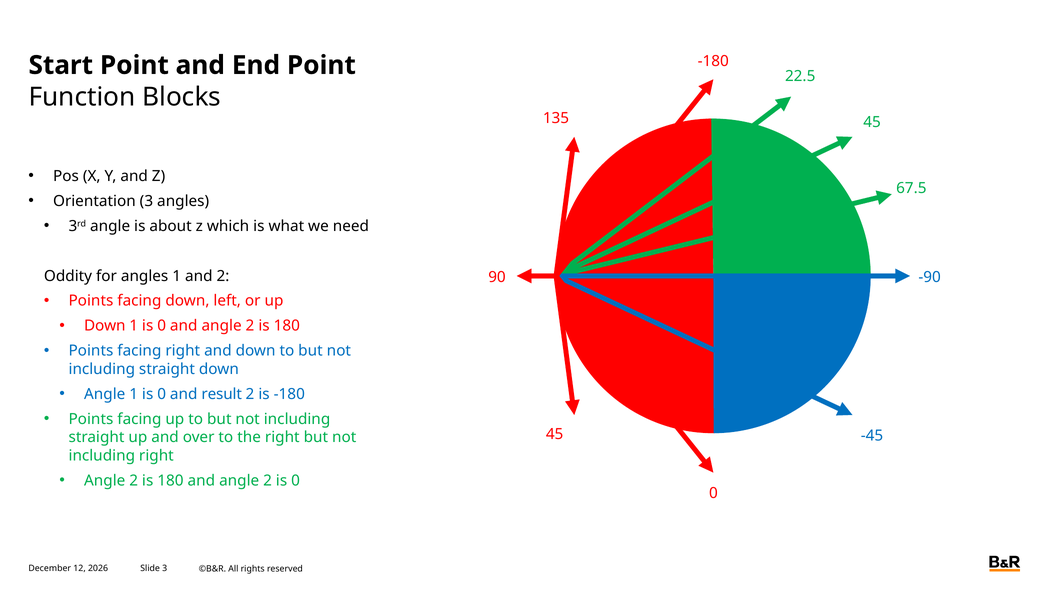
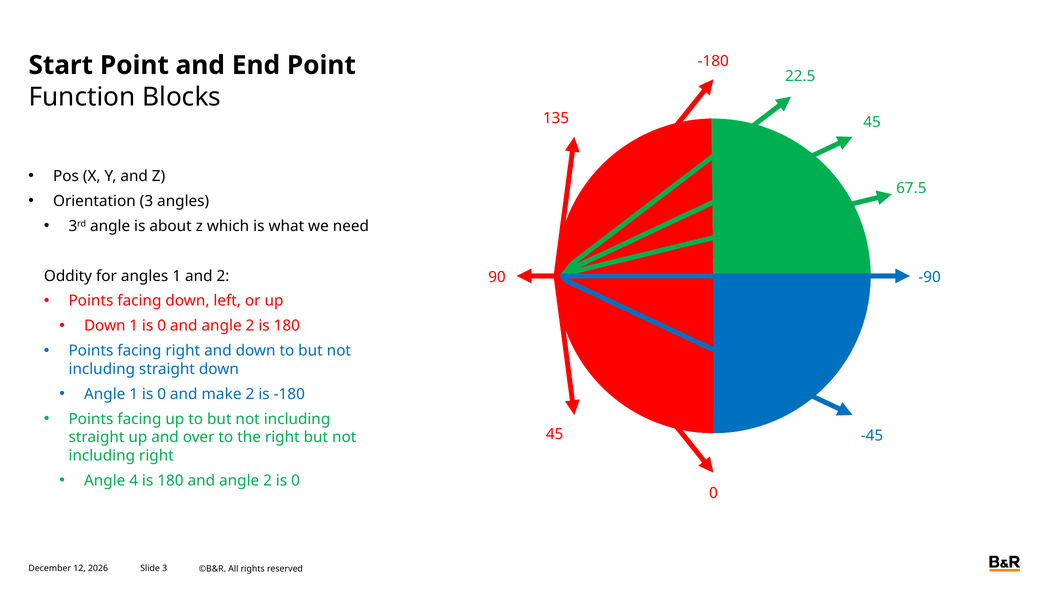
result: result -> make (222, 394)
2: 2 -> 4 (134, 481)
